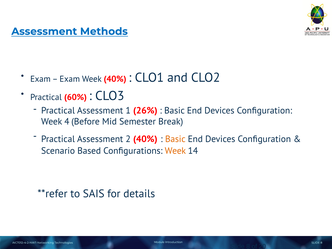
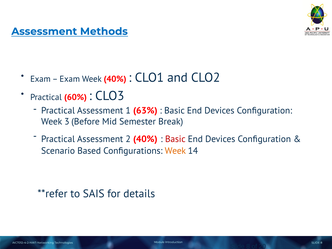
26%: 26% -> 63% (145, 111)
4: 4 -> 3 (67, 122)
Basic colour: orange -> red (175, 139)
